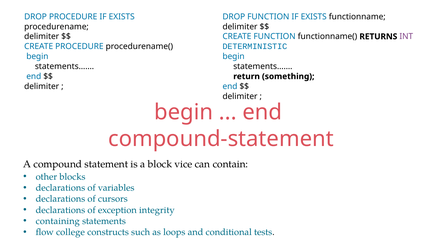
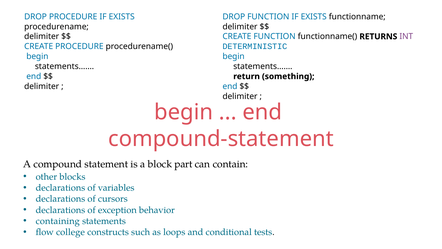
vice: vice -> part (183, 164)
integrity: integrity -> behavior (157, 210)
